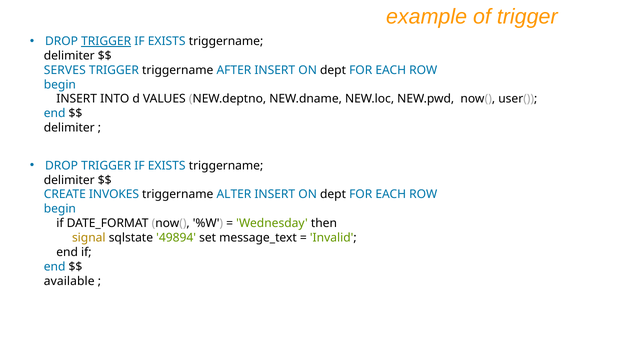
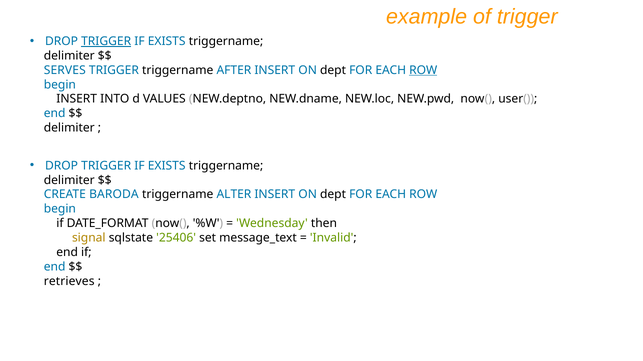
ROW underline: none -> present (423, 70)
INVOKES: INVOKES -> BARODA (114, 195)
49894: 49894 -> 25406 (176, 238)
available: available -> retrieves (69, 282)
